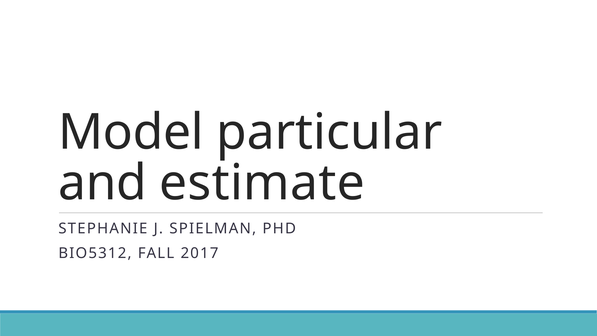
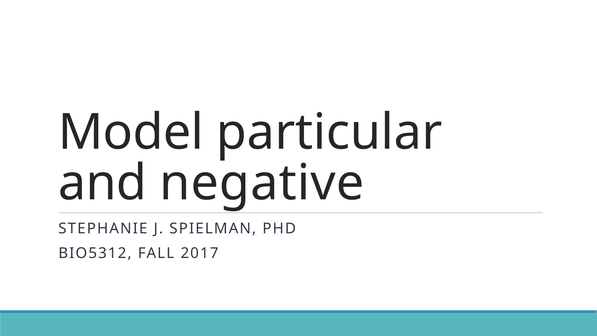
estimate: estimate -> negative (262, 183)
